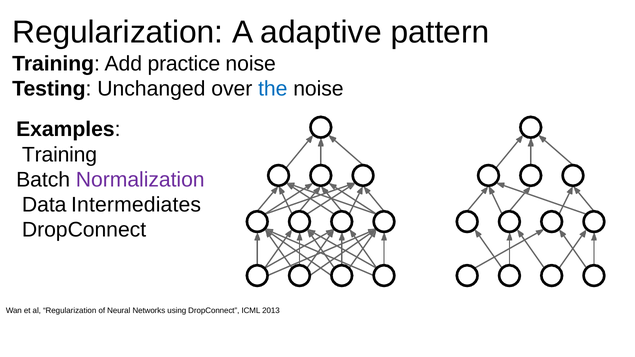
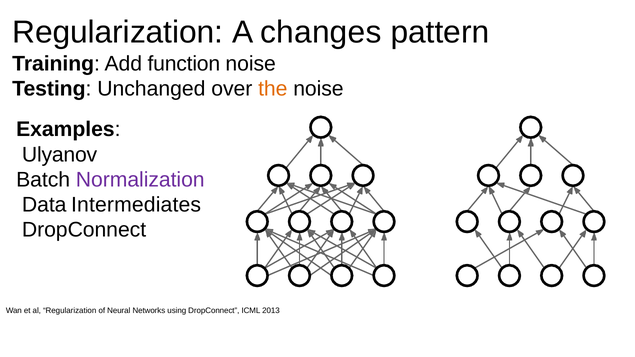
adaptive: adaptive -> changes (321, 32)
practice: practice -> function (184, 64)
the colour: blue -> orange (273, 89)
Training: Training -> Ulyanov (60, 155)
